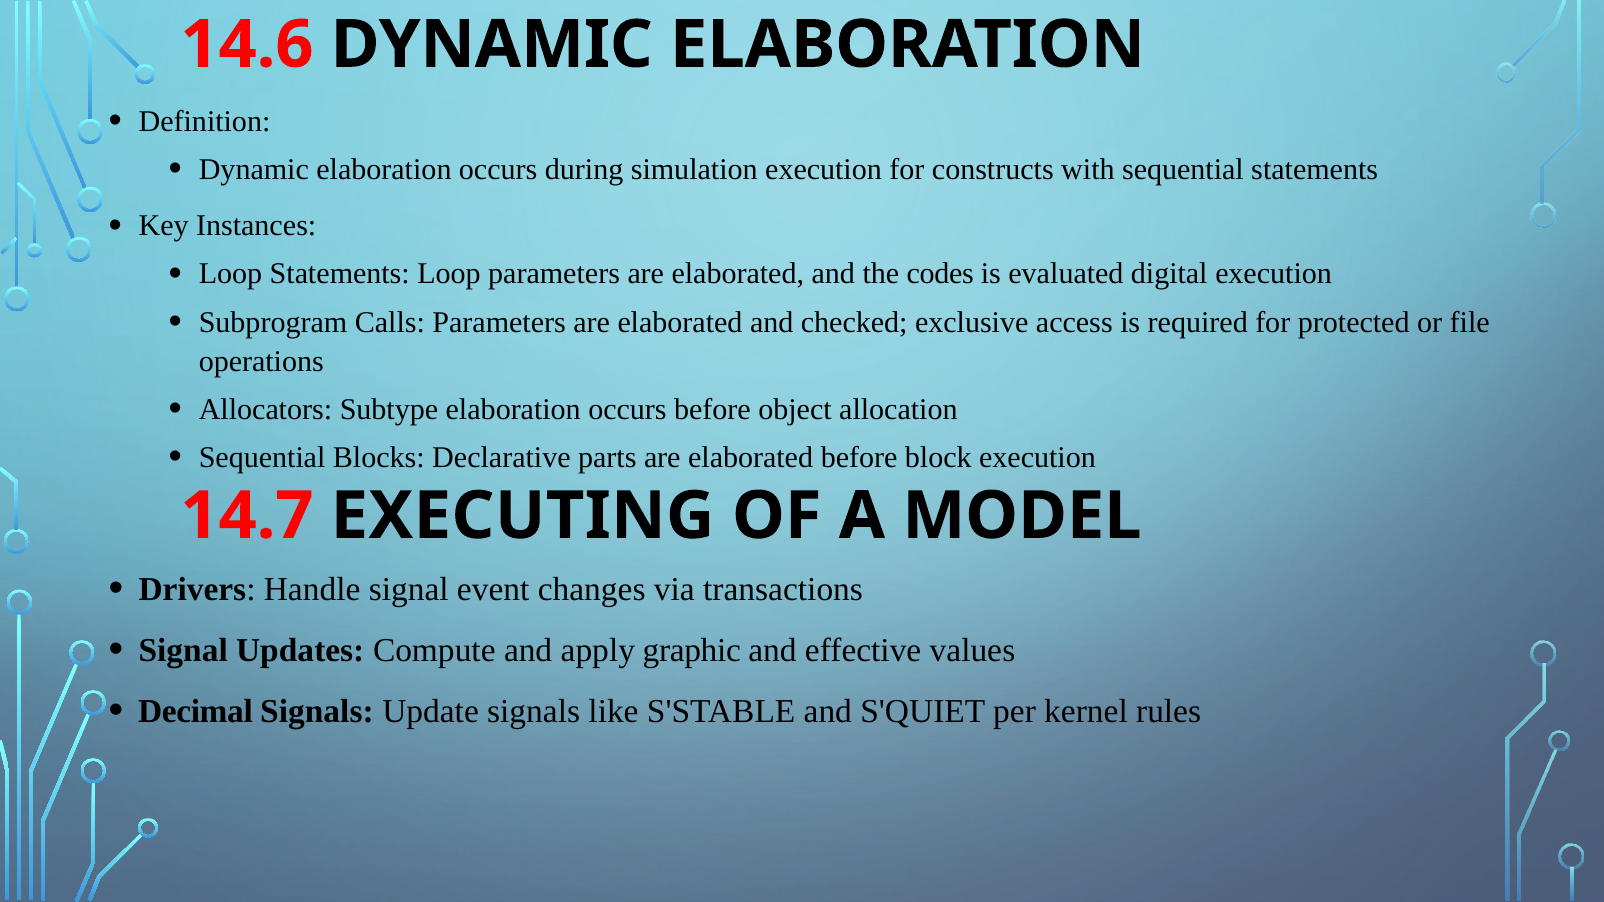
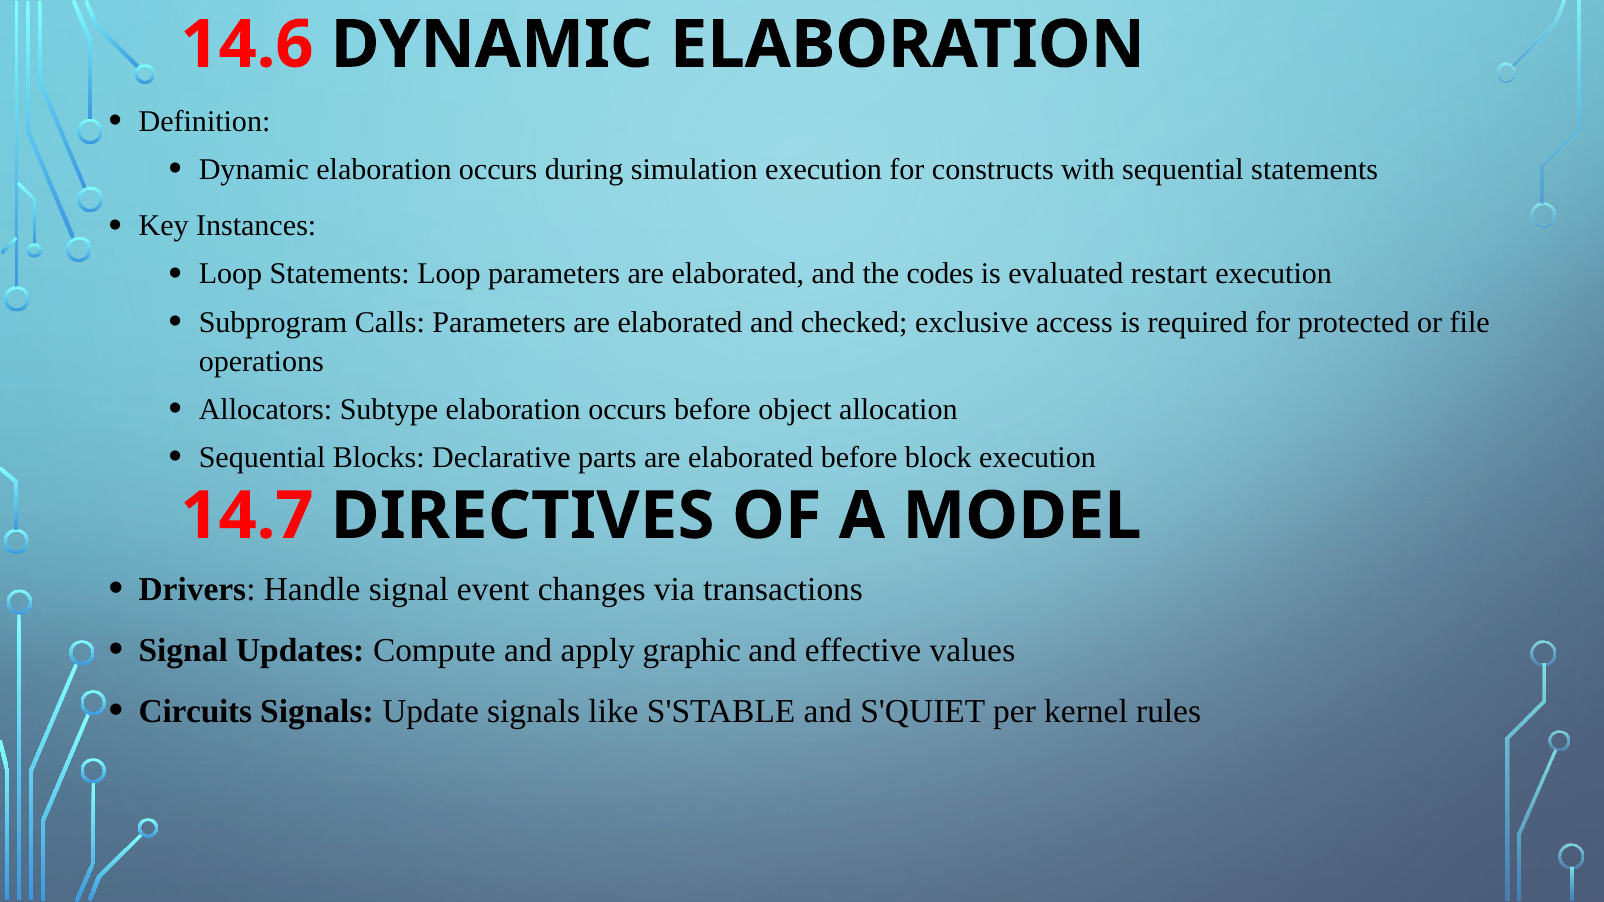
digital: digital -> restart (1169, 274)
EXECUTING: EXECUTING -> DIRECTIVES (523, 516)
Decimal: Decimal -> Circuits (195, 711)
